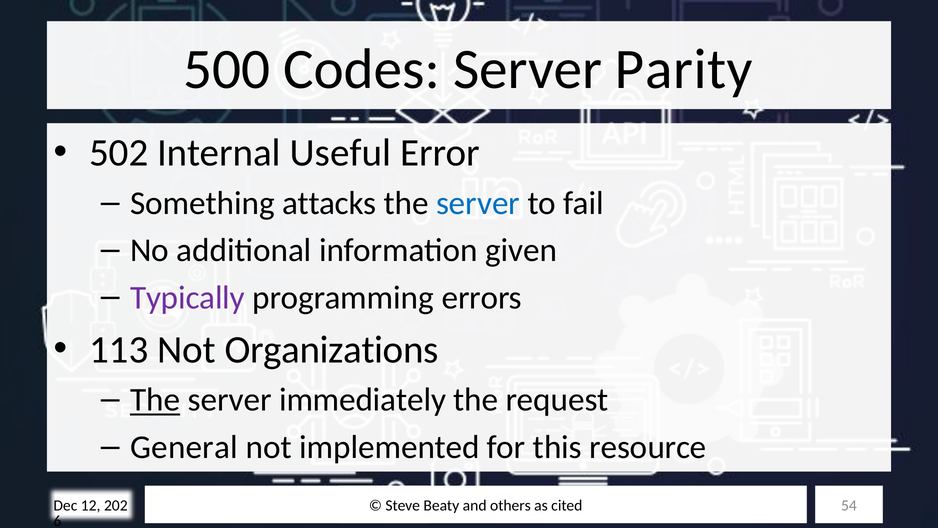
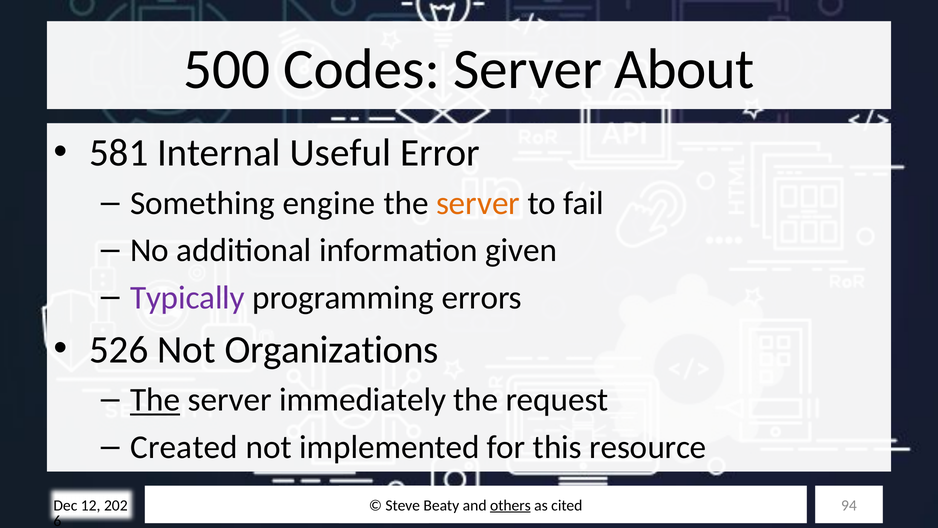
Parity: Parity -> About (684, 69)
502: 502 -> 581 (119, 153)
attacks: attacks -> engine (329, 203)
server colour: blue -> orange (478, 203)
113: 113 -> 526 (119, 349)
General: General -> Created (184, 447)
others underline: none -> present (510, 505)
54: 54 -> 94 (849, 505)
